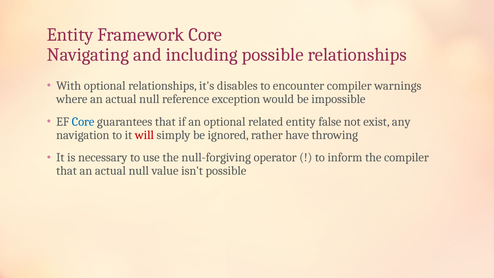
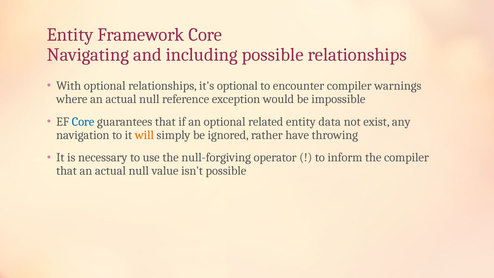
it's disables: disables -> optional (237, 86)
false: false -> data (330, 122)
will colour: red -> orange (144, 135)
